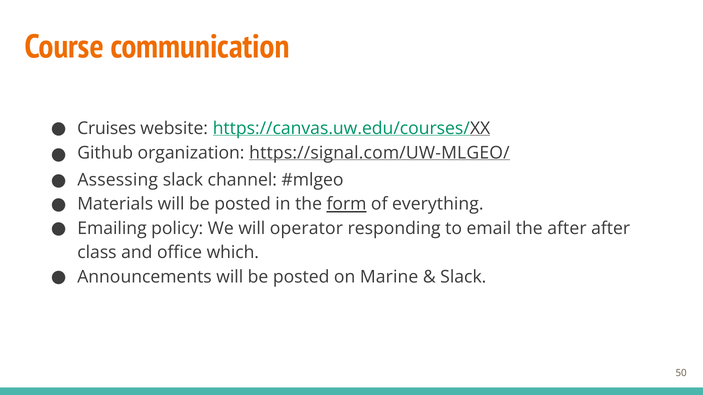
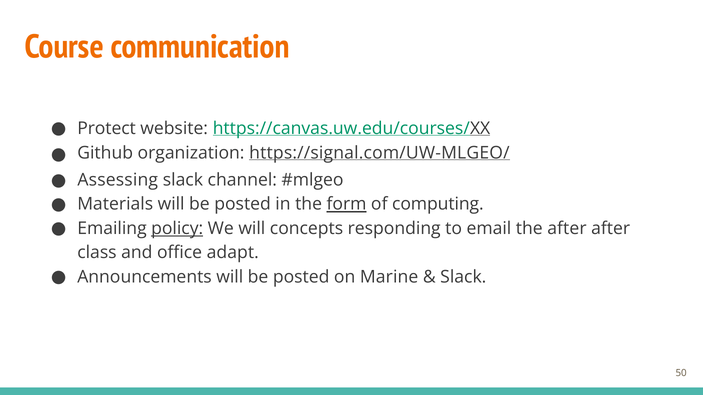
Cruises: Cruises -> Protect (107, 128)
everything: everything -> computing (438, 204)
policy underline: none -> present (177, 229)
operator: operator -> concepts (307, 229)
which: which -> adapt (233, 253)
